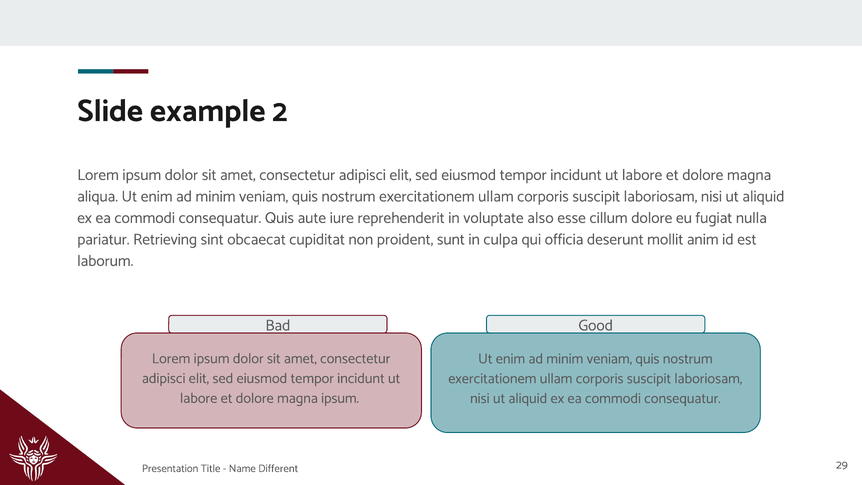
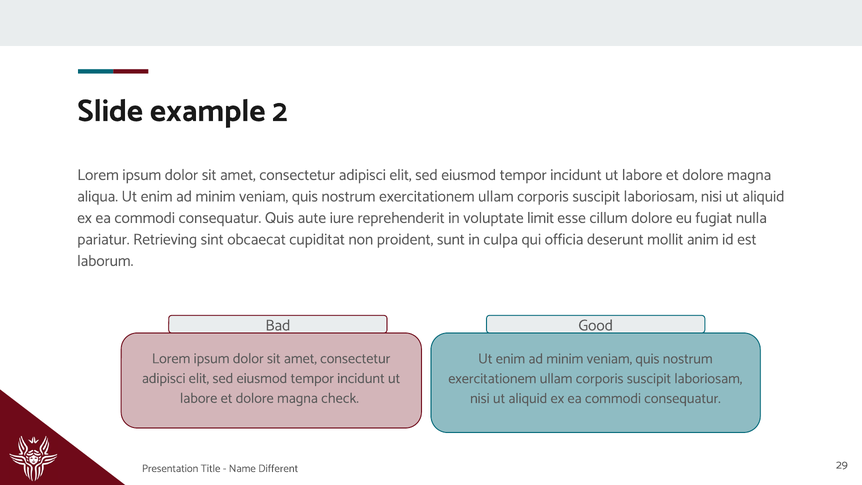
also: also -> limit (541, 218)
magna ipsum: ipsum -> check (340, 398)
